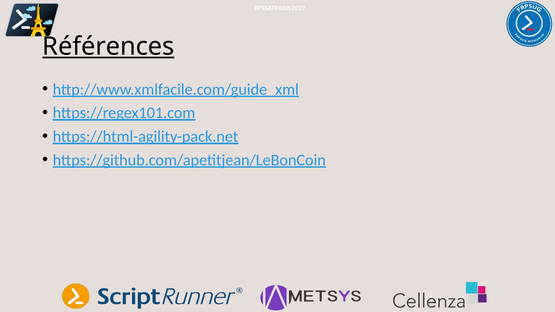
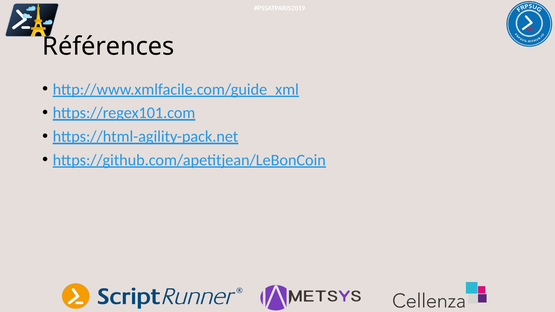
Références underline: present -> none (108, 47)
